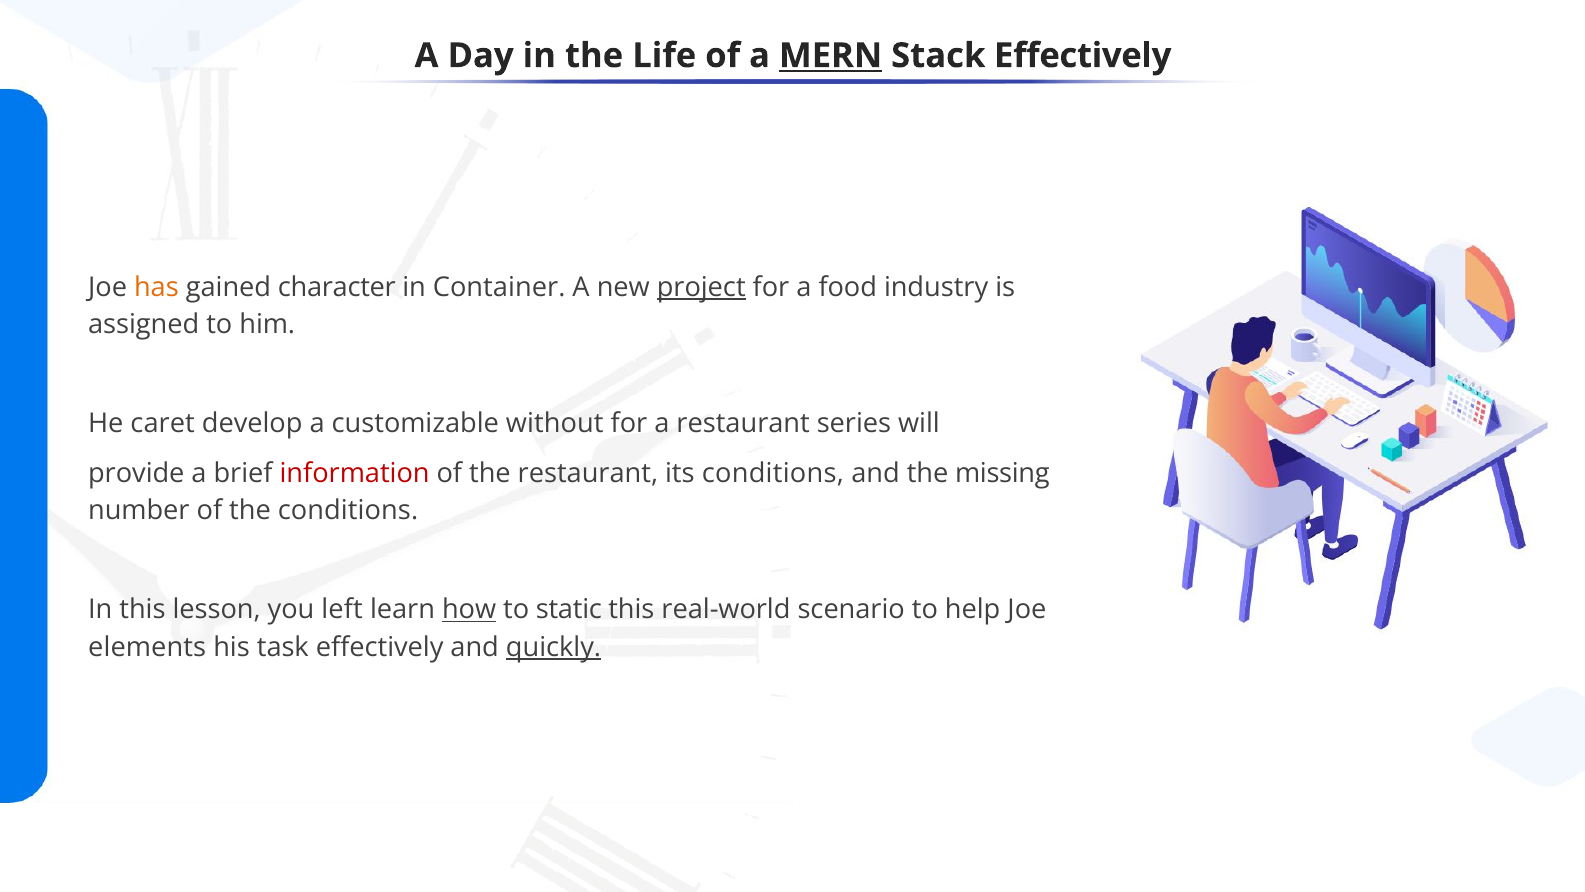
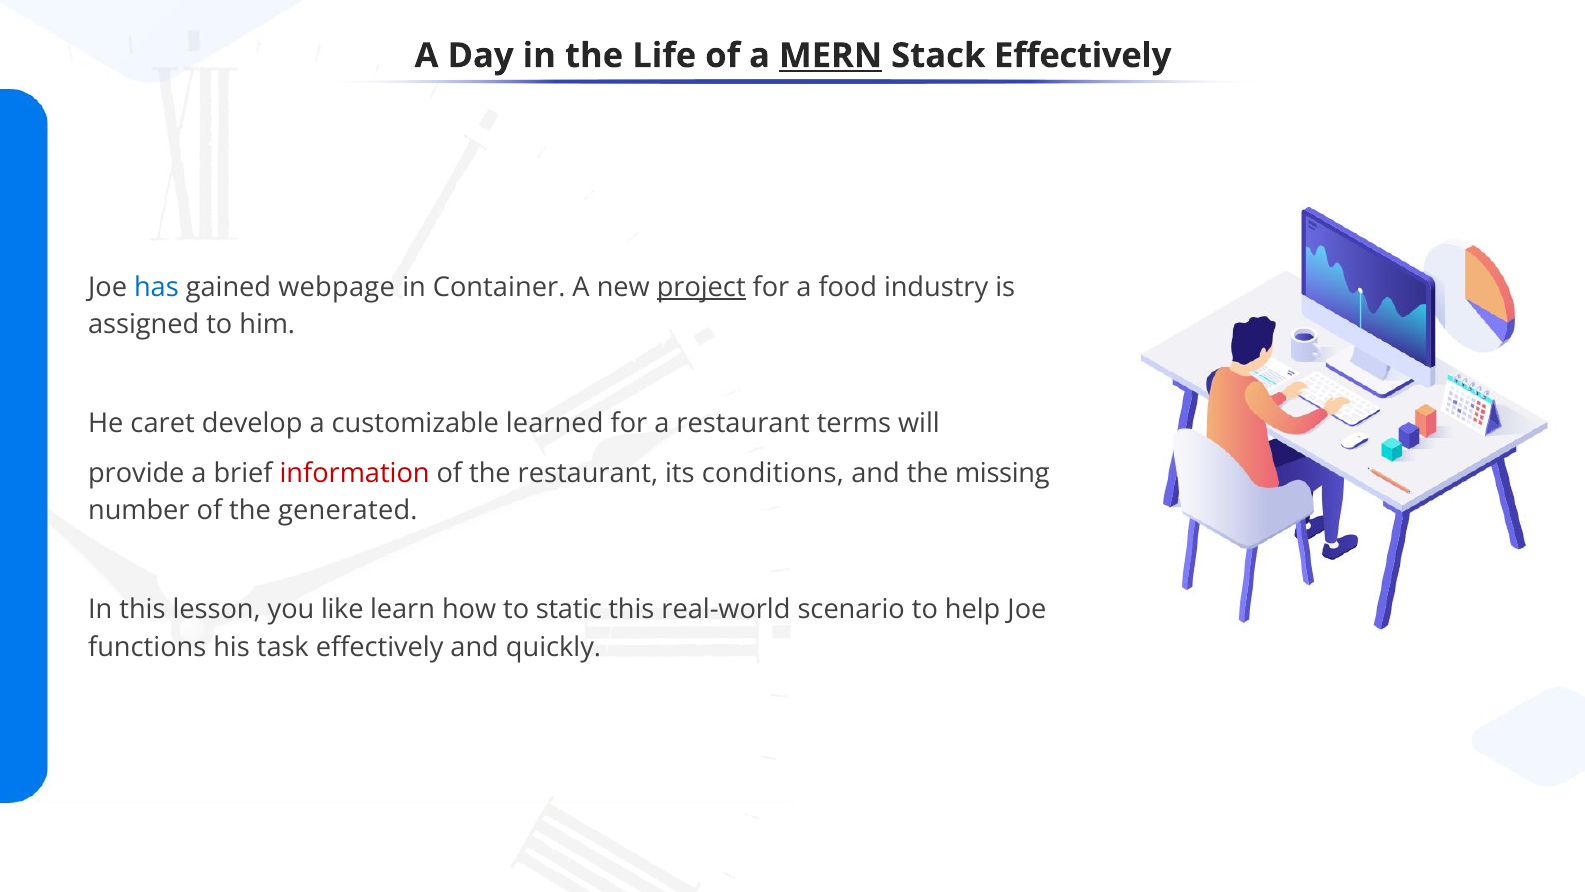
has colour: orange -> blue (156, 287)
character: character -> webpage (337, 287)
without: without -> learned (555, 424)
series: series -> terms (854, 424)
the conditions: conditions -> generated (348, 510)
left: left -> like (342, 610)
how underline: present -> none (469, 610)
elements: elements -> functions (147, 647)
quickly underline: present -> none (553, 647)
